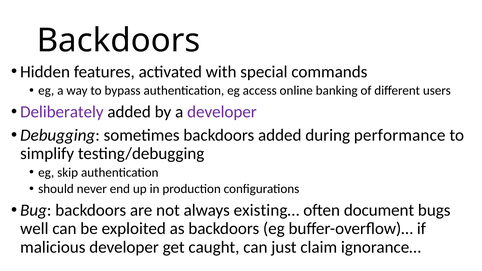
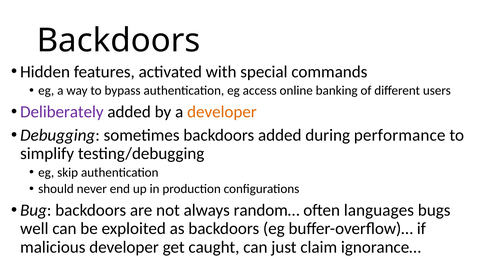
developer colour: purple -> orange (222, 112)
existing…: existing… -> random… (267, 210)
document: document -> languages (379, 210)
